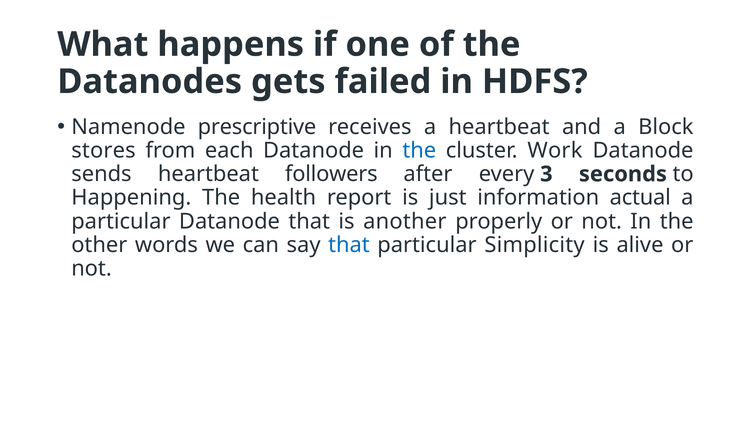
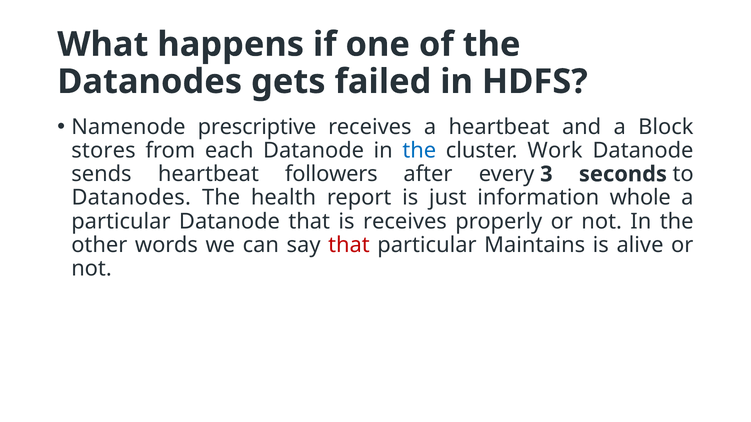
Happening: Happening -> Datanodes (131, 198)
actual: actual -> whole (640, 198)
is another: another -> receives (405, 222)
that colour: blue -> red (349, 245)
Simplicity: Simplicity -> Maintains (535, 245)
